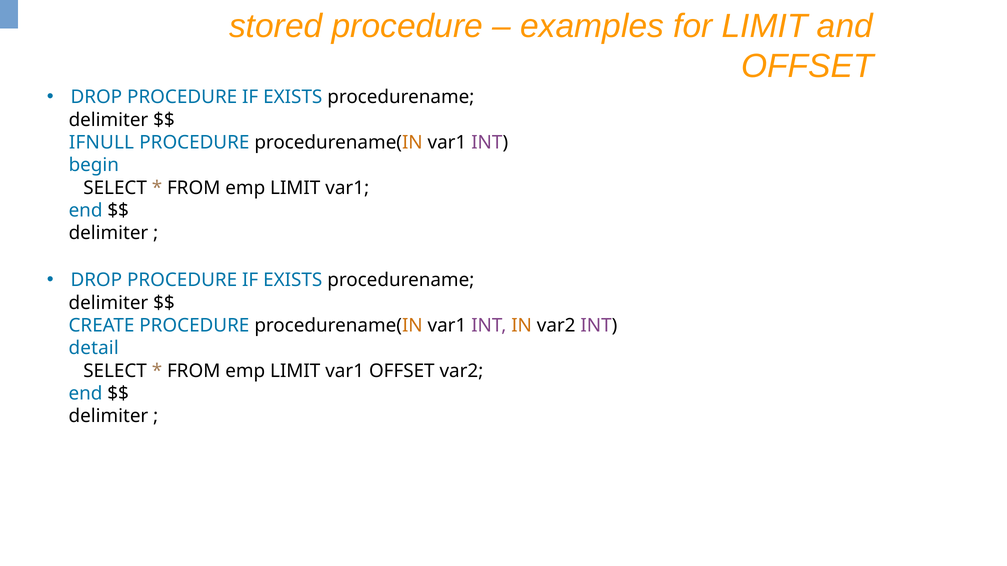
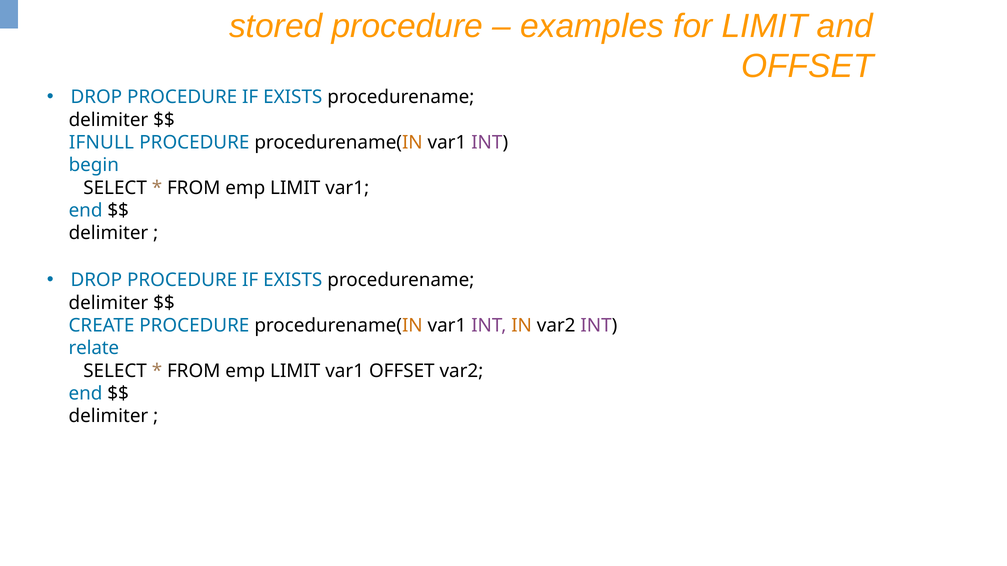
detail: detail -> relate (94, 348)
